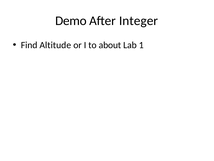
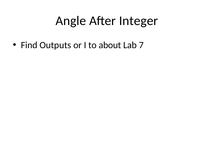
Demo: Demo -> Angle (71, 21)
Altitude: Altitude -> Outputs (55, 45)
1: 1 -> 7 (141, 45)
